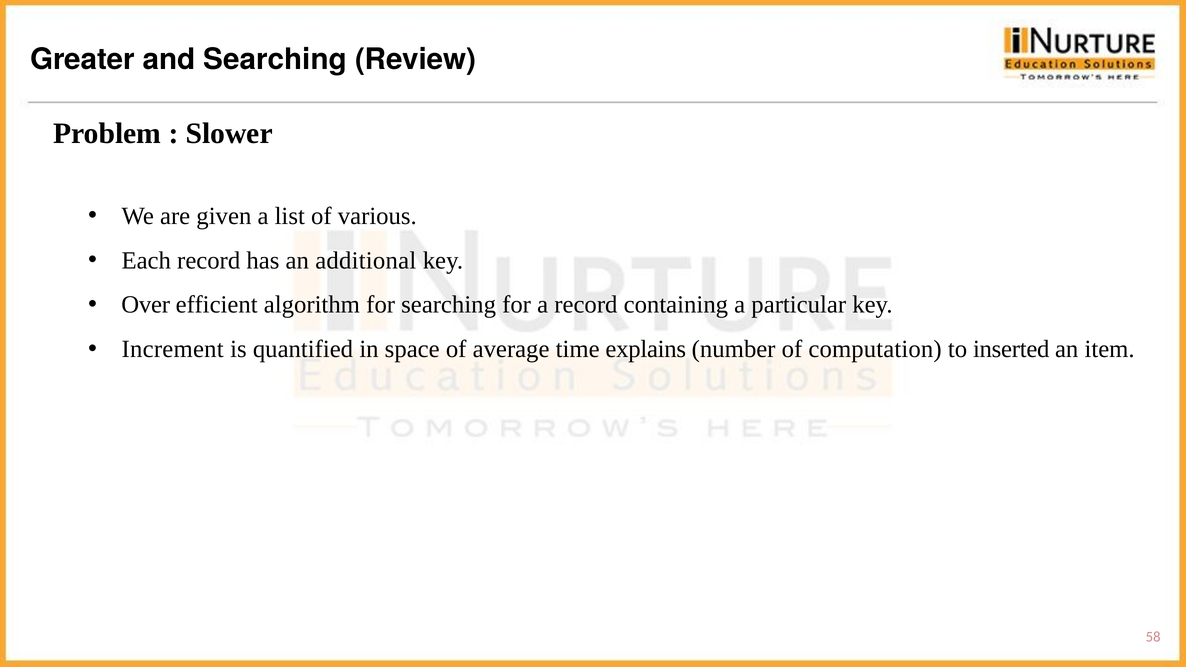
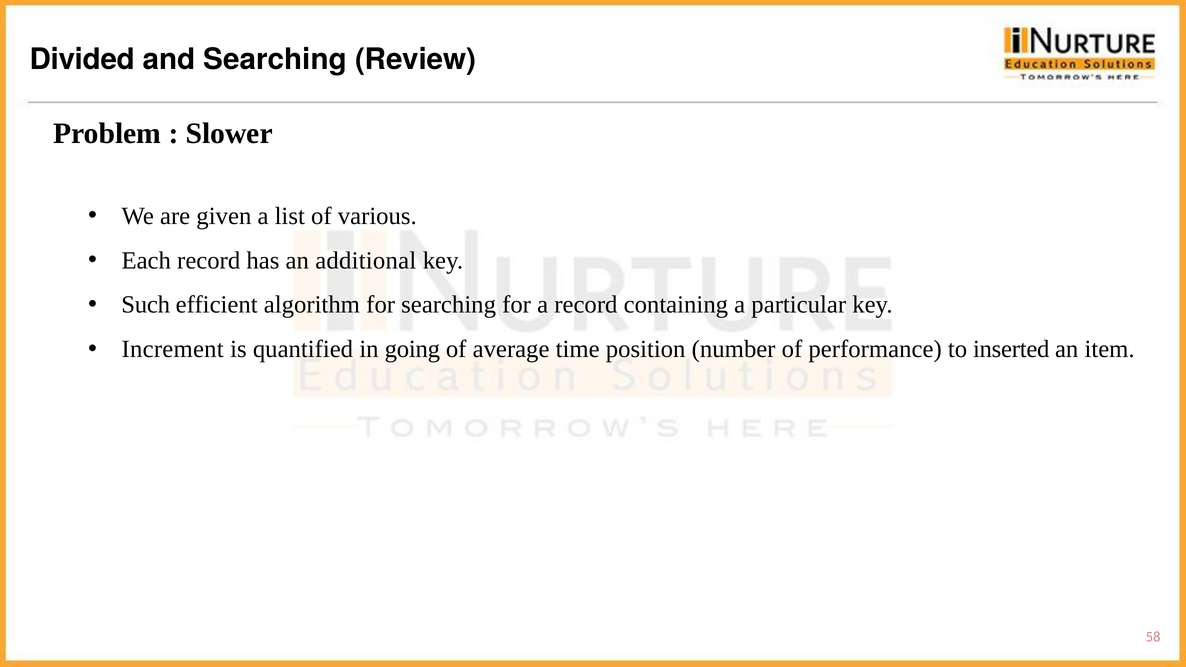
Greater: Greater -> Divided (82, 59)
Over: Over -> Such (146, 305)
space: space -> going (412, 349)
explains: explains -> position (646, 349)
computation: computation -> performance (875, 349)
